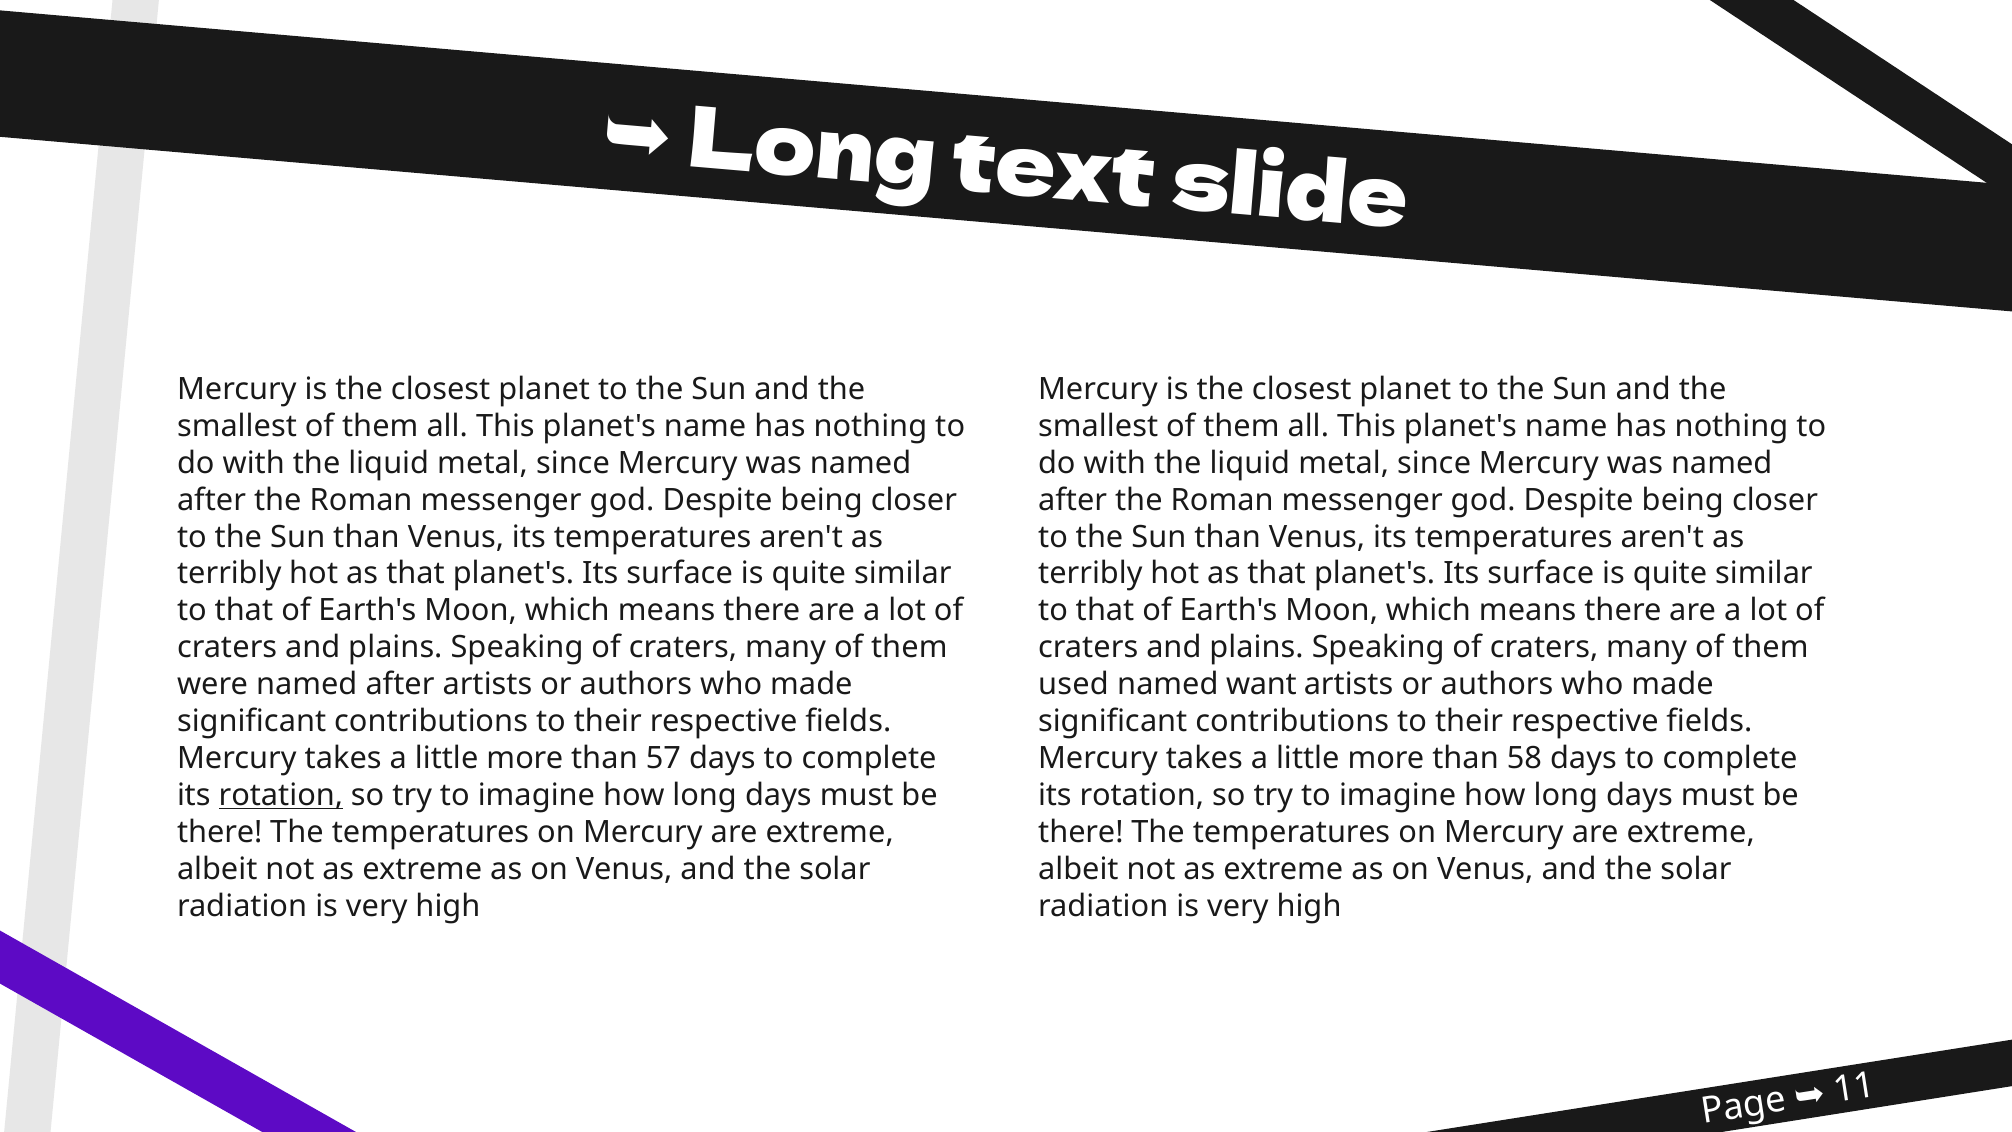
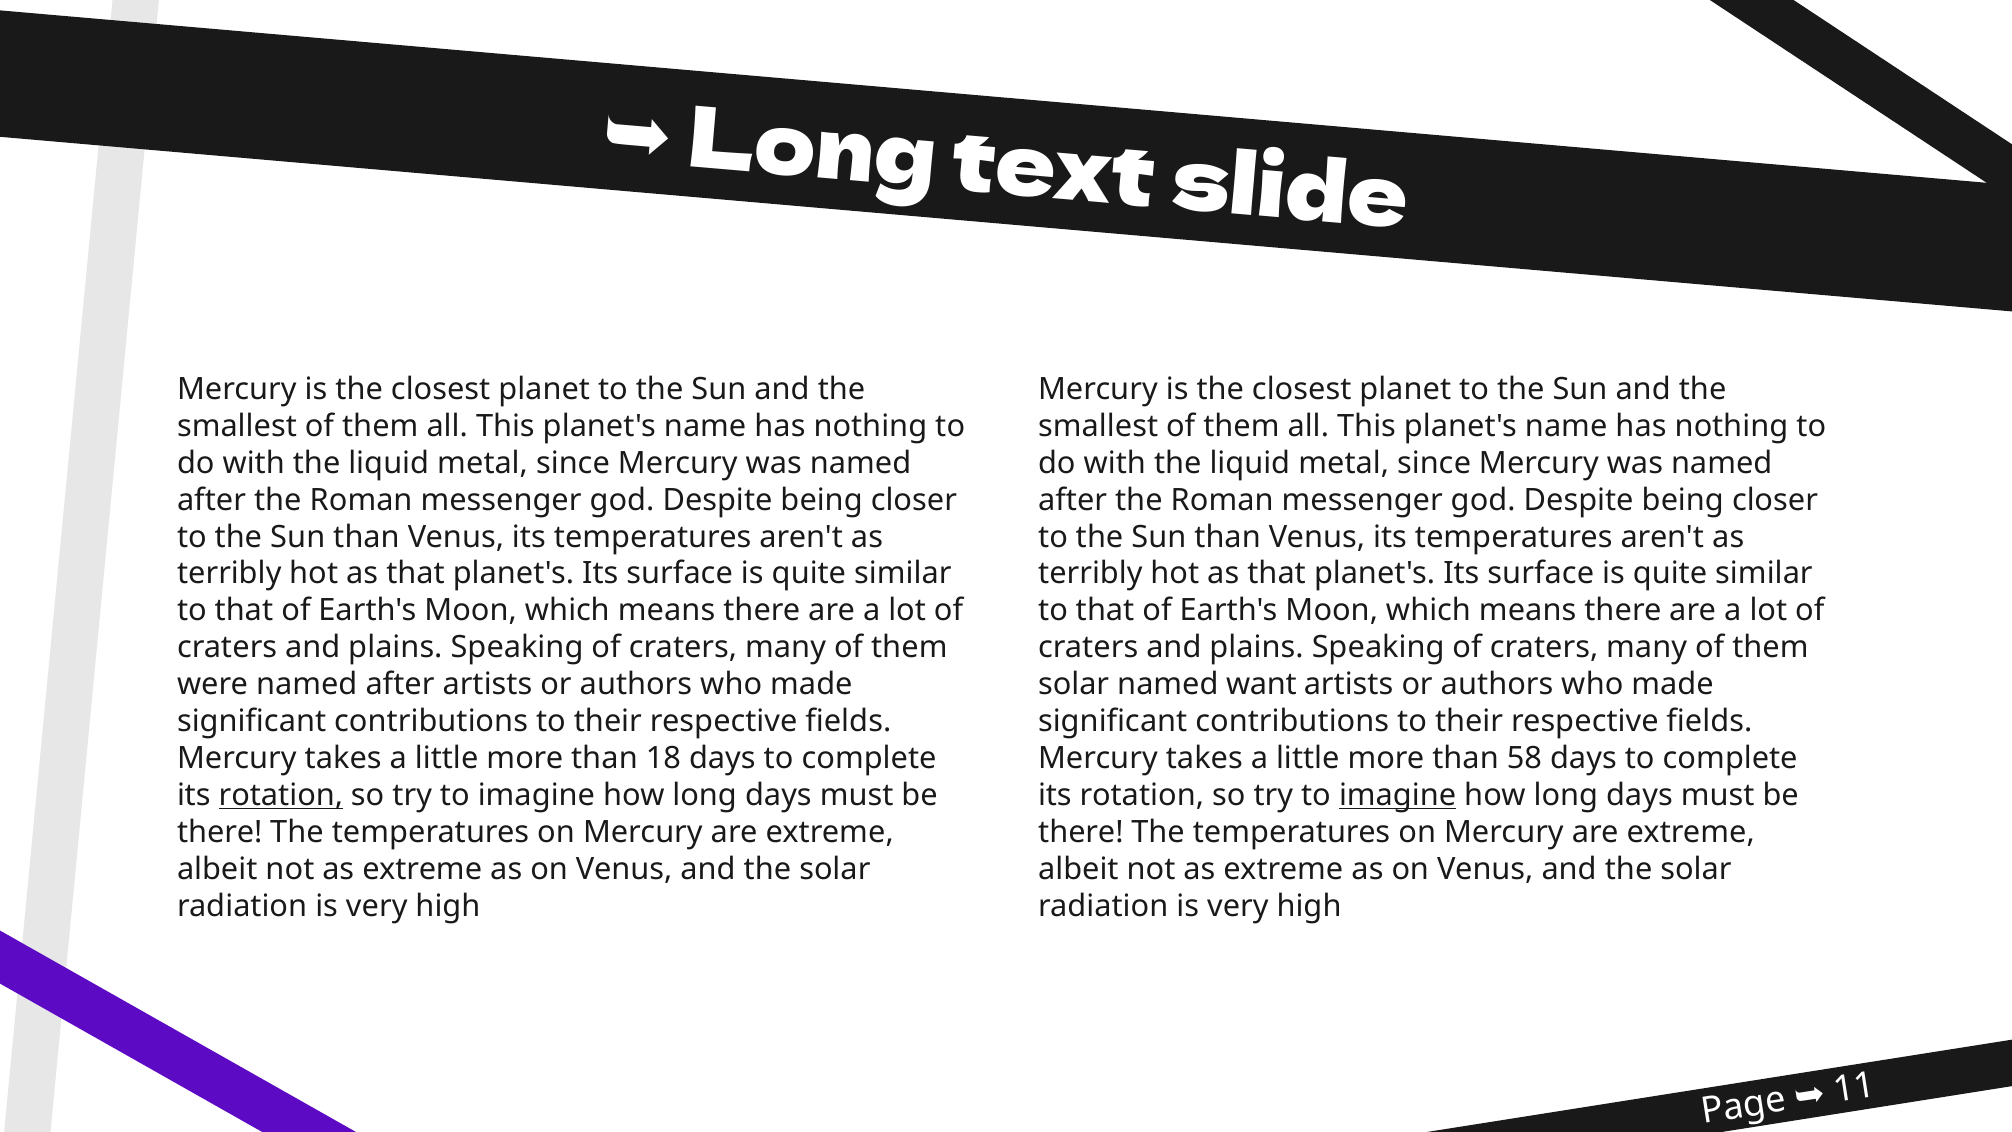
used: used -> solar (1074, 684)
57: 57 -> 18 (663, 758)
imagine underline: none -> present (1398, 795)
